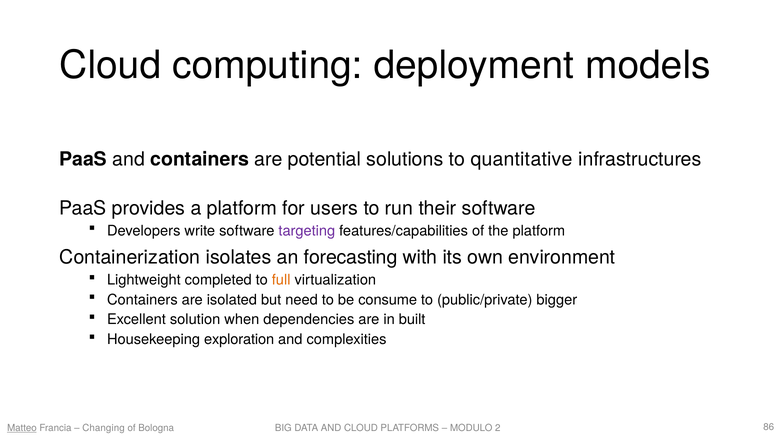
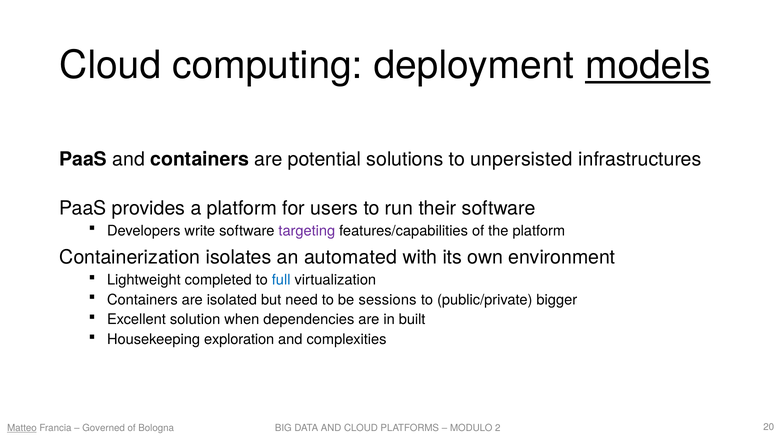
models underline: none -> present (648, 66)
quantitative: quantitative -> unpersisted (522, 159)
forecasting: forecasting -> automated (351, 257)
full colour: orange -> blue (281, 280)
consume: consume -> sessions (388, 300)
Changing: Changing -> Governed (104, 428)
86: 86 -> 20 (769, 427)
